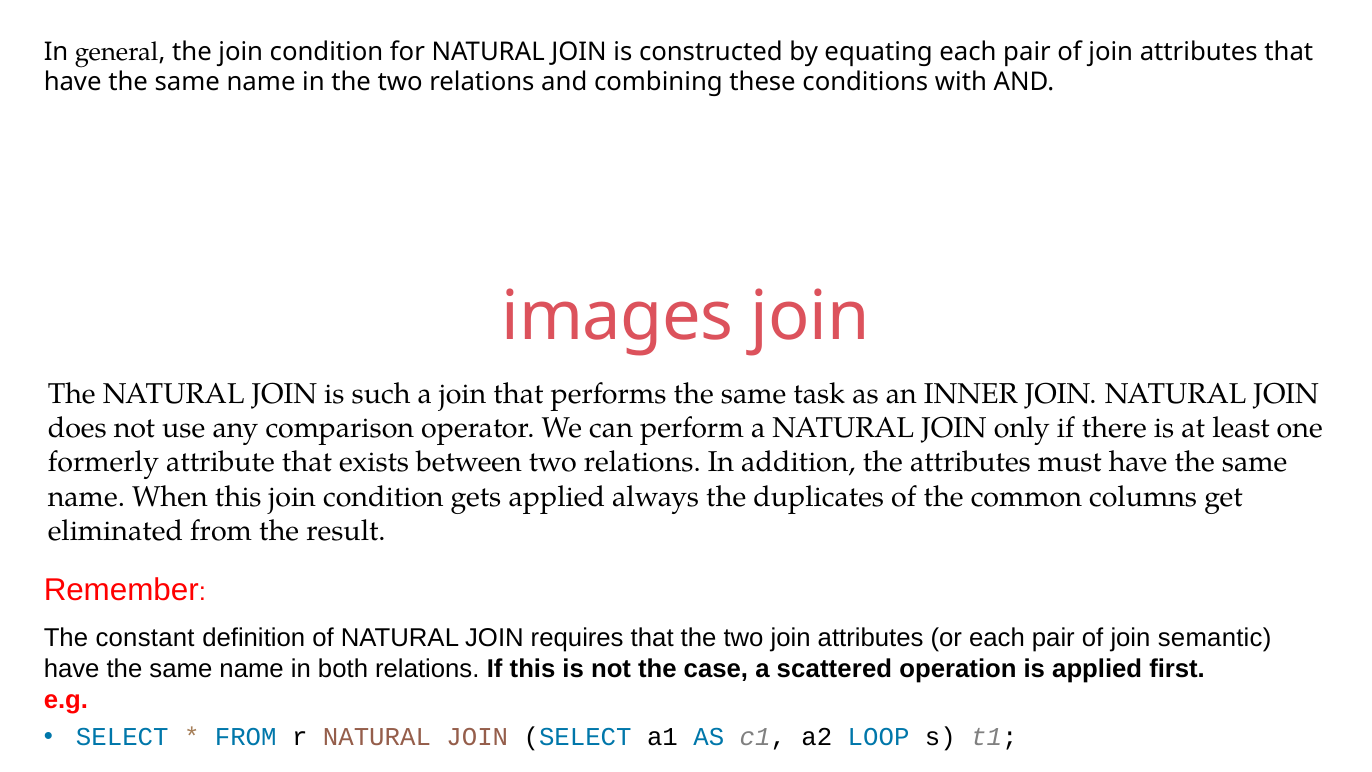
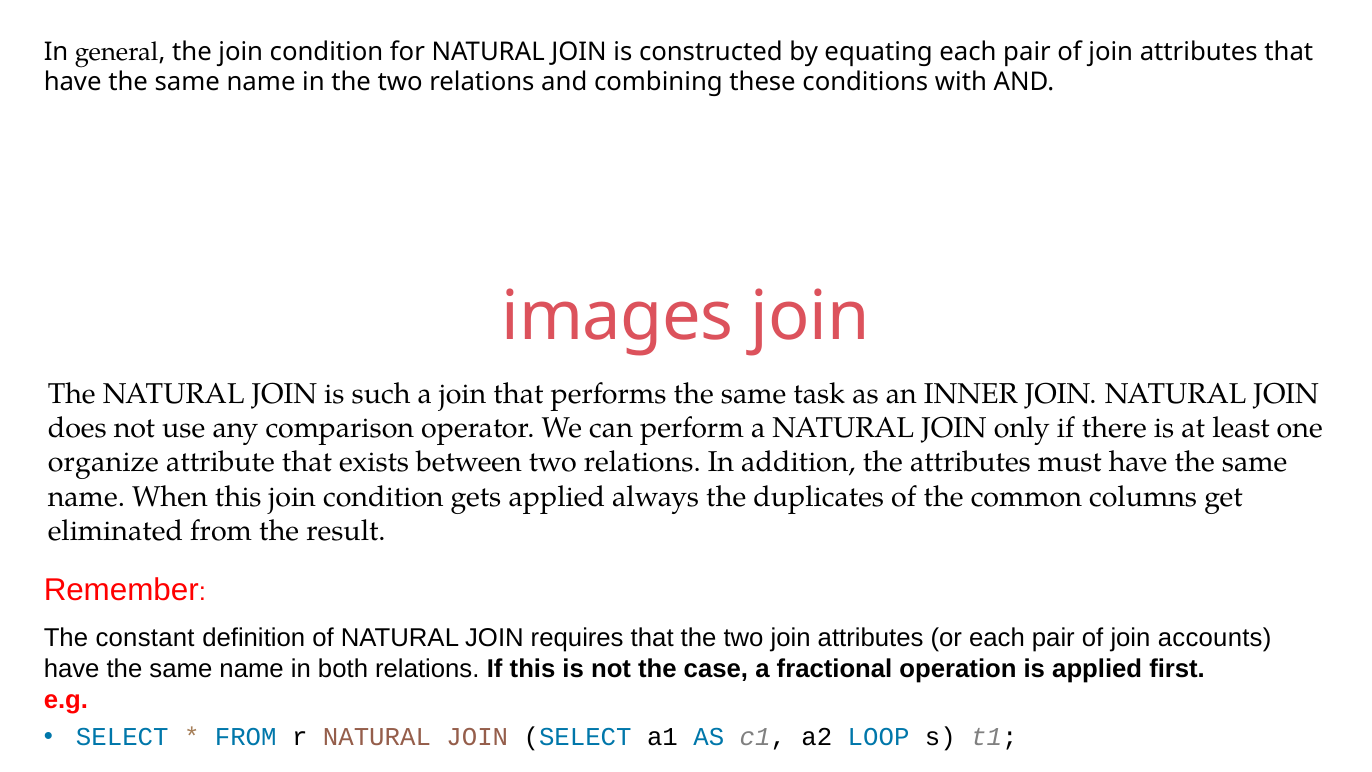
formerly: formerly -> organize (103, 462)
semantic: semantic -> accounts (1215, 638)
scattered: scattered -> fractional (835, 669)
